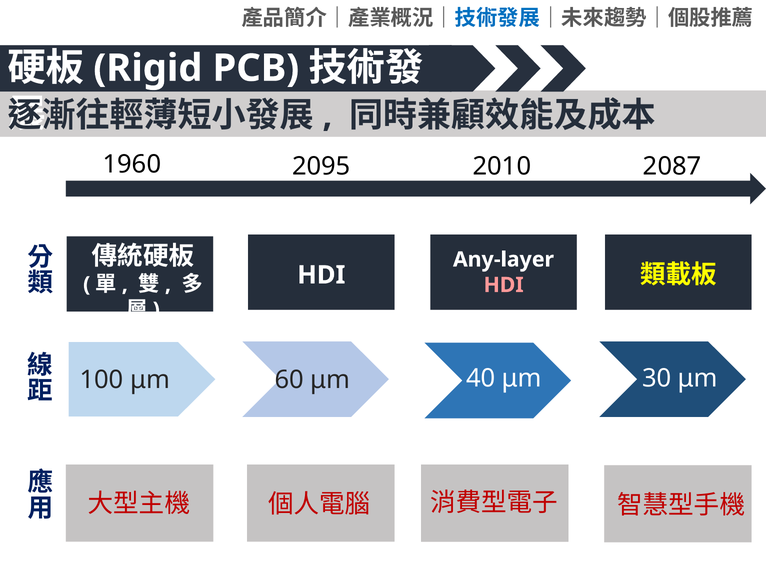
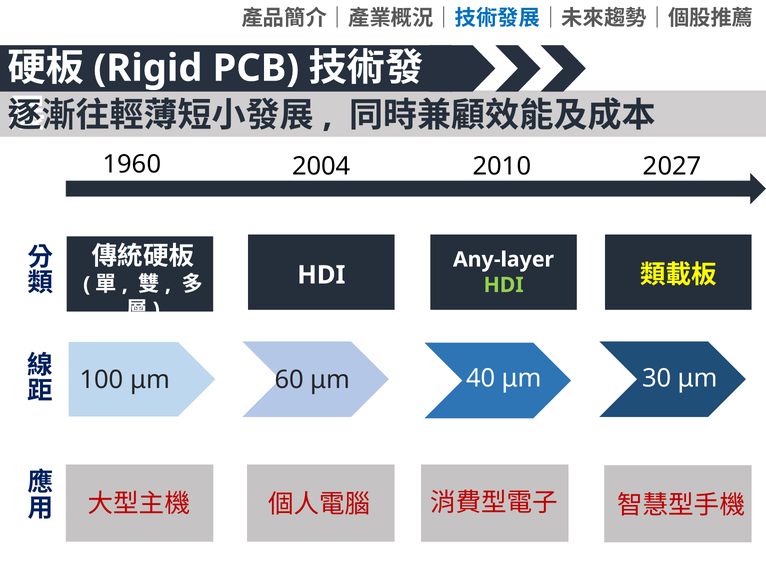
2095: 2095 -> 2004 (321, 166)
2087: 2087 -> 2027 (672, 166)
HDI colour: pink -> light green (504, 285)
